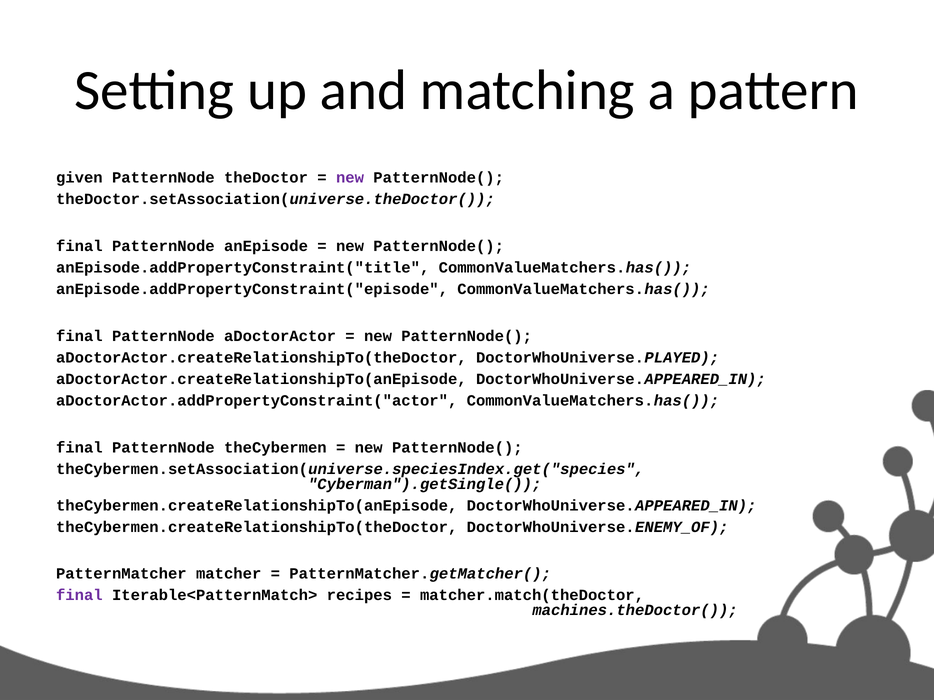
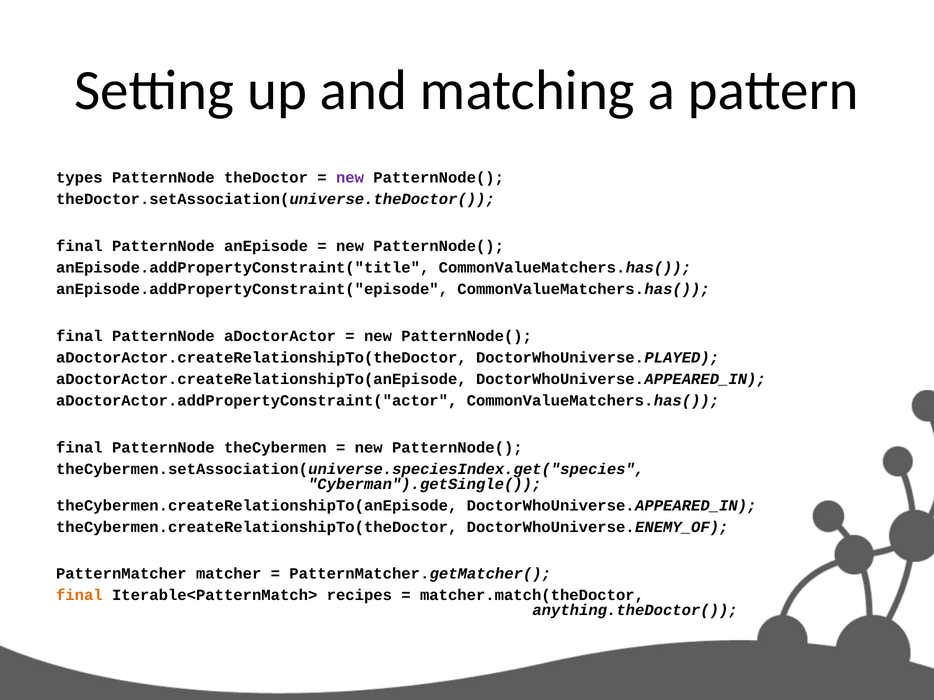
given: given -> types (79, 178)
final colour: purple -> orange (79, 596)
machines.theDoctor(: machines.theDoctor( -> anything.theDoctor( (635, 611)
